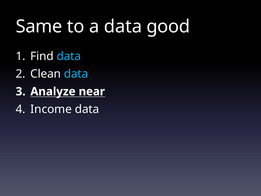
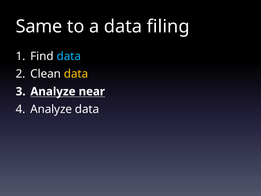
good: good -> filing (168, 26)
data colour: light blue -> yellow (76, 74)
Income: Income -> Analyze (51, 109)
